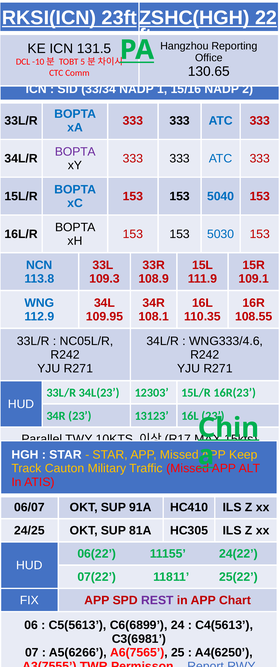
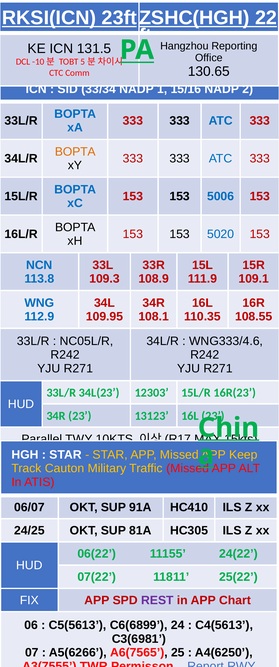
BOPTA colour: purple -> orange (75, 152)
5040: 5040 -> 5006 (221, 196)
5030: 5030 -> 5020 (221, 234)
